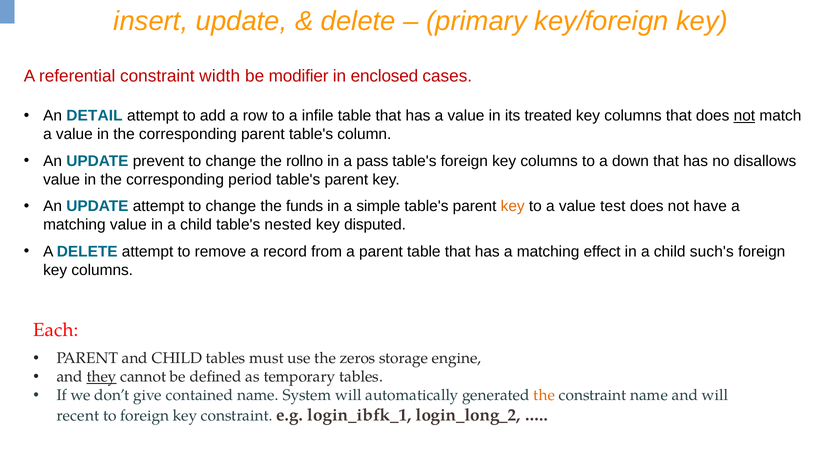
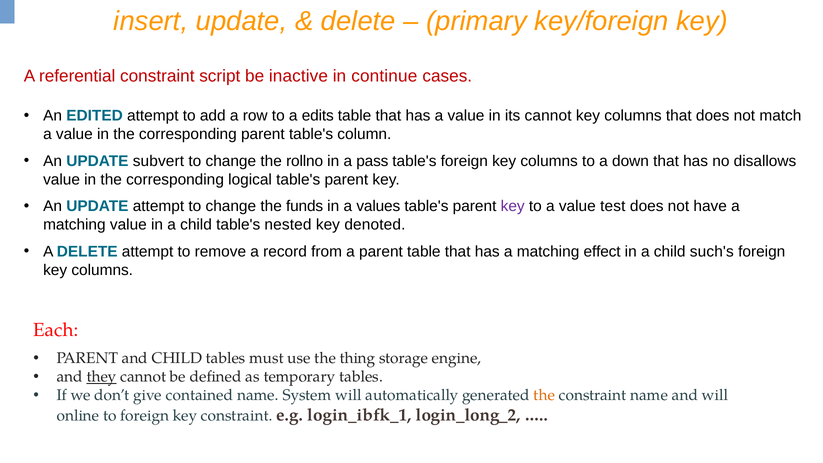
width: width -> script (220, 76)
modifier: modifier -> inactive (298, 76)
enclosed: enclosed -> continue (384, 76)
DETAIL: DETAIL -> EDITED (95, 116)
infile: infile -> edits (318, 116)
its treated: treated -> cannot (548, 116)
not underline: present -> none (744, 116)
prevent: prevent -> subvert (158, 161)
period: period -> logical (250, 180)
simple: simple -> values (378, 206)
key colour: orange -> purple (513, 206)
disputed: disputed -> denoted (375, 225)
zeros: zeros -> thing (358, 358)
recent: recent -> online (78, 416)
